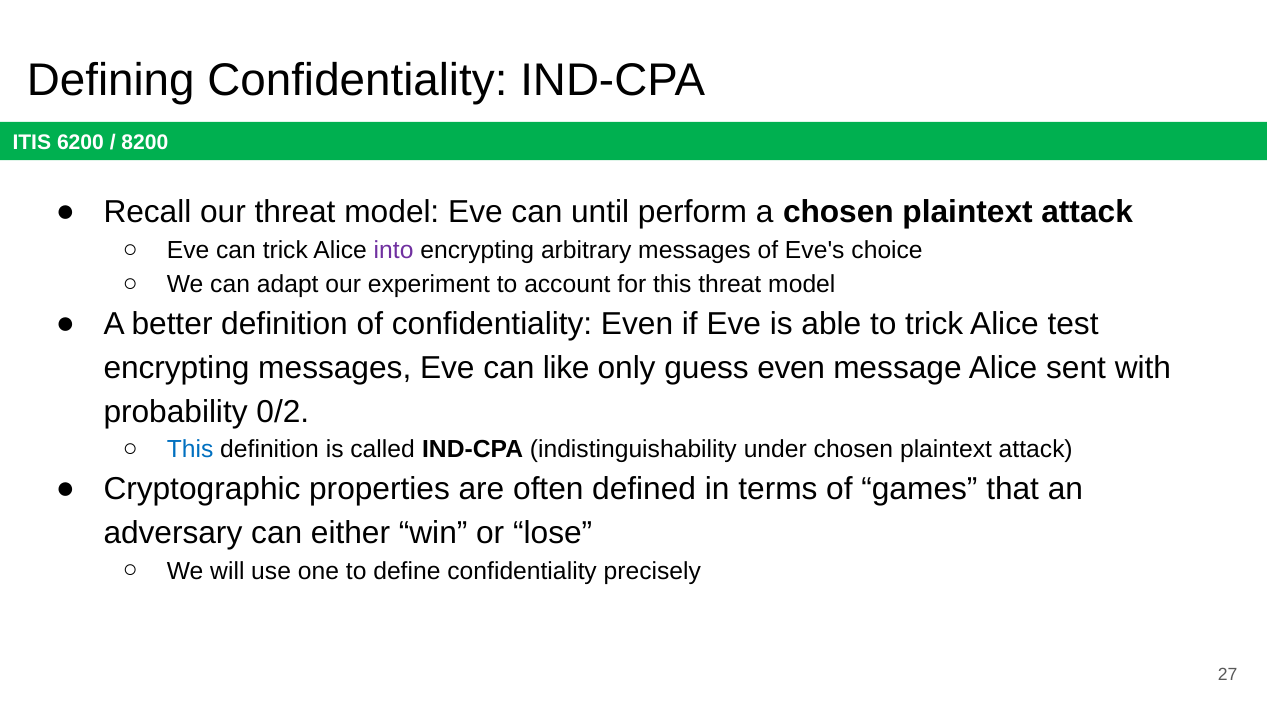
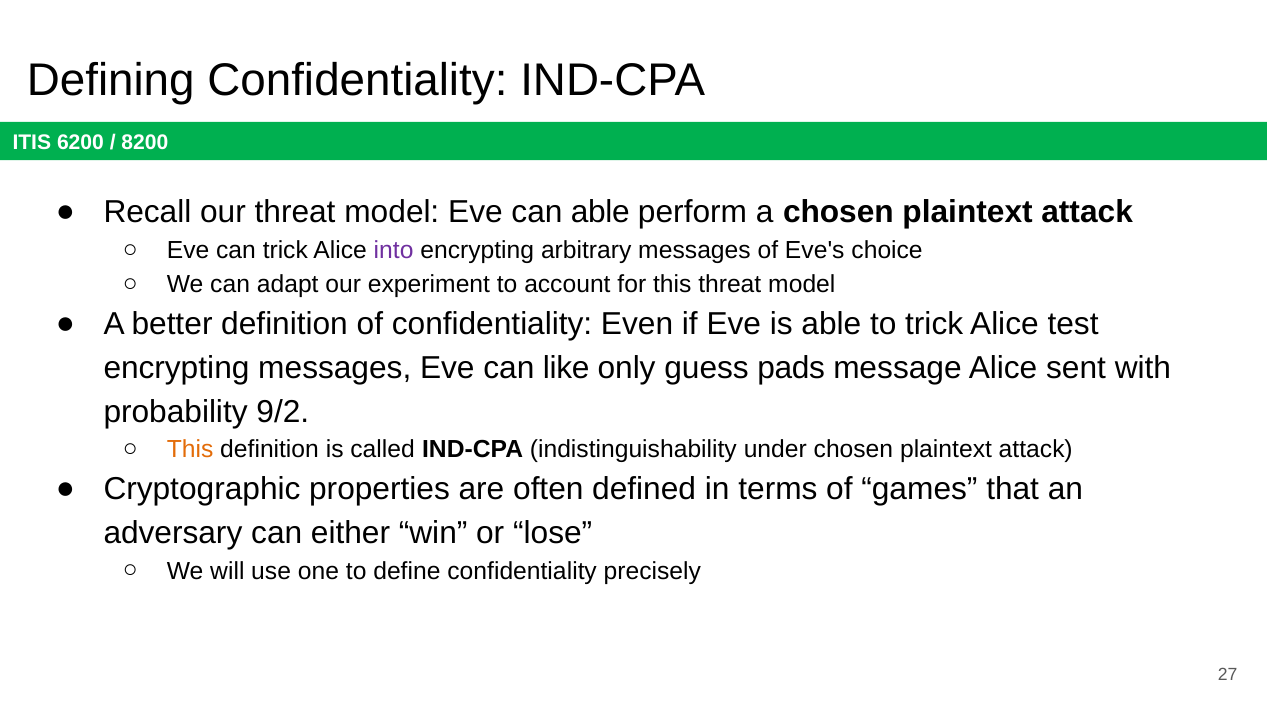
can until: until -> able (600, 212)
guess even: even -> pads (791, 368)
0/2: 0/2 -> 9/2 (283, 412)
This colour: blue -> orange (190, 449)
